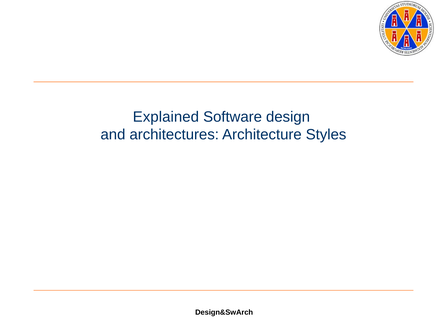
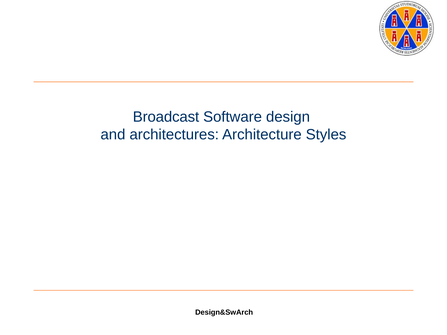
Explained: Explained -> Broadcast (166, 117)
